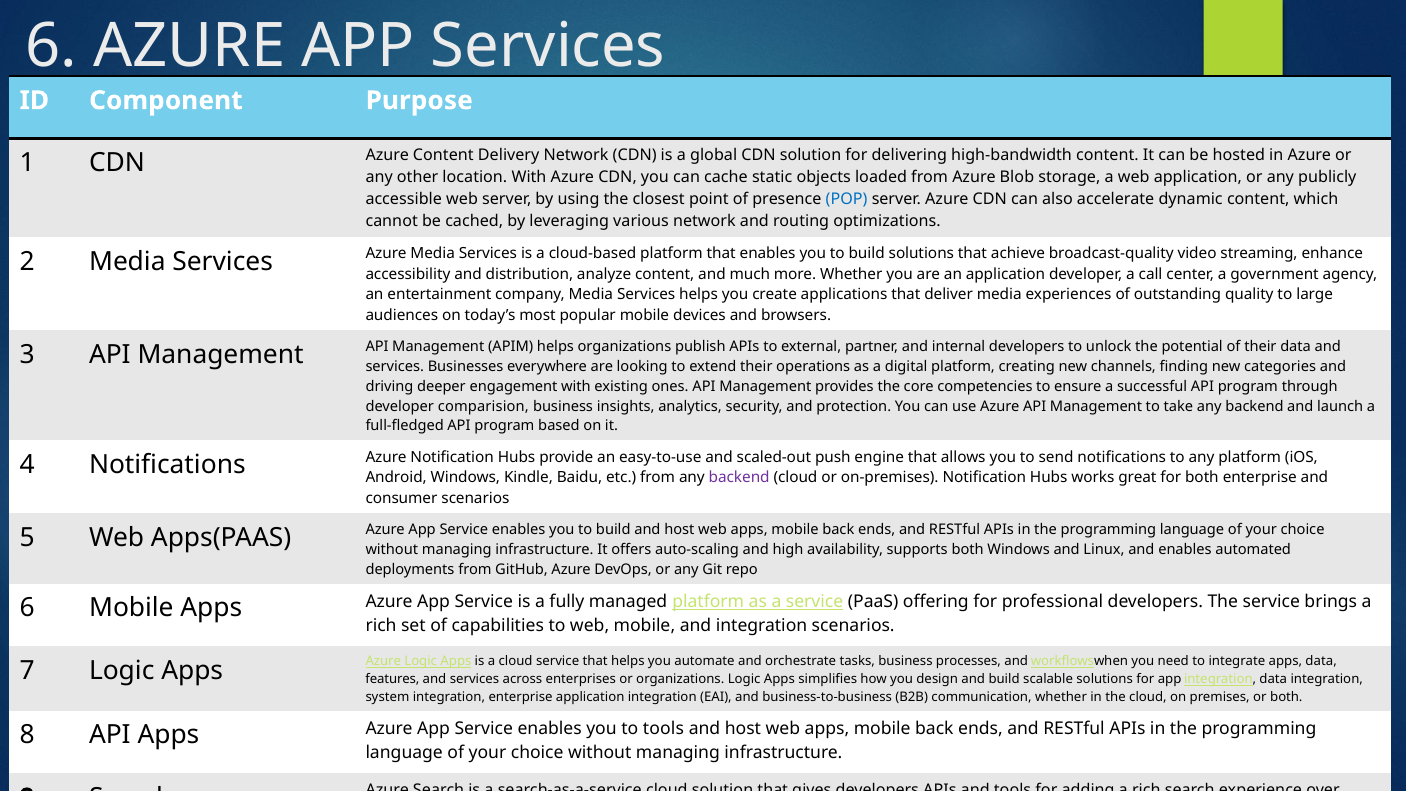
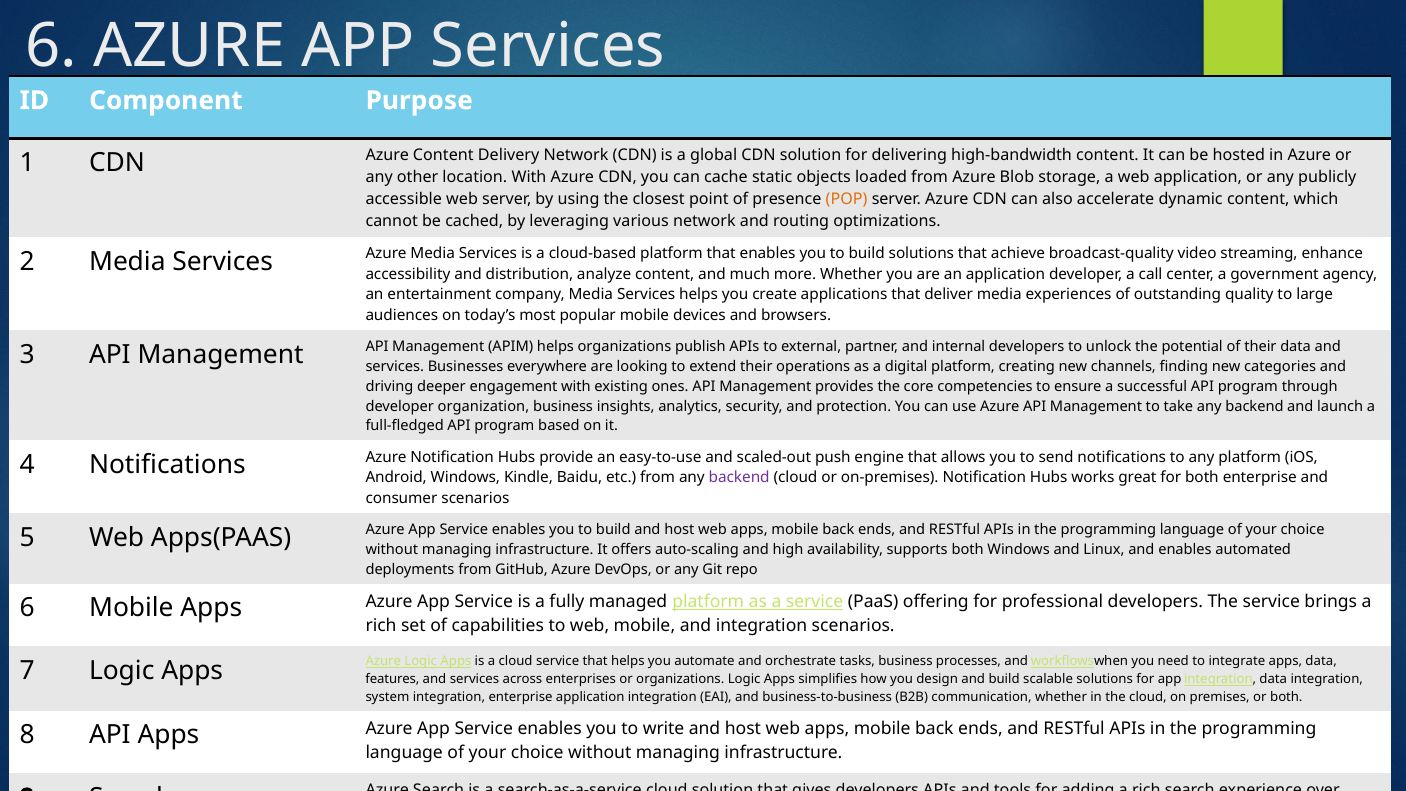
POP colour: blue -> orange (847, 199)
comparision: comparision -> organization (483, 406)
to tools: tools -> write (664, 729)
